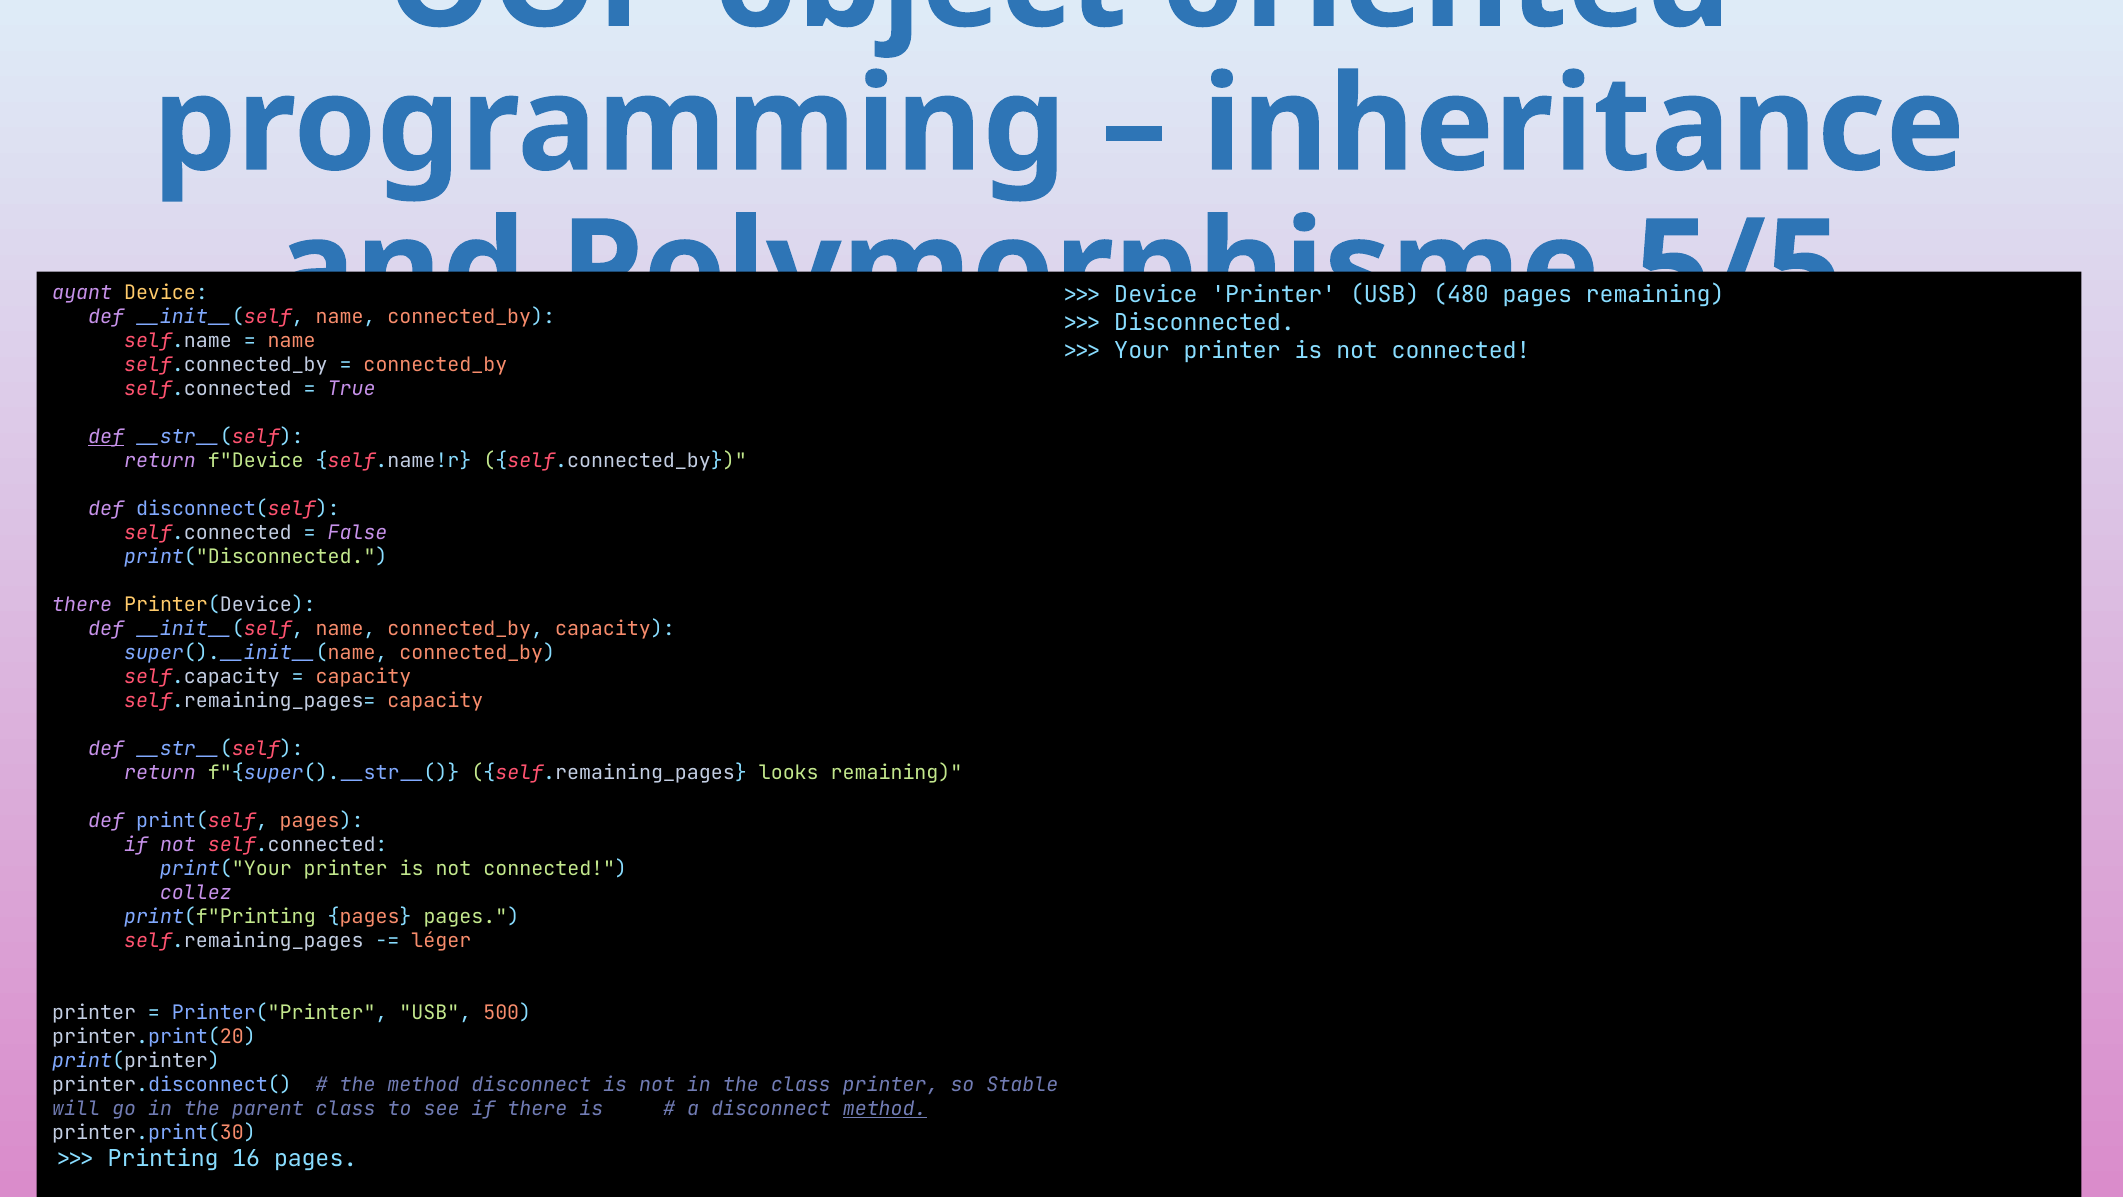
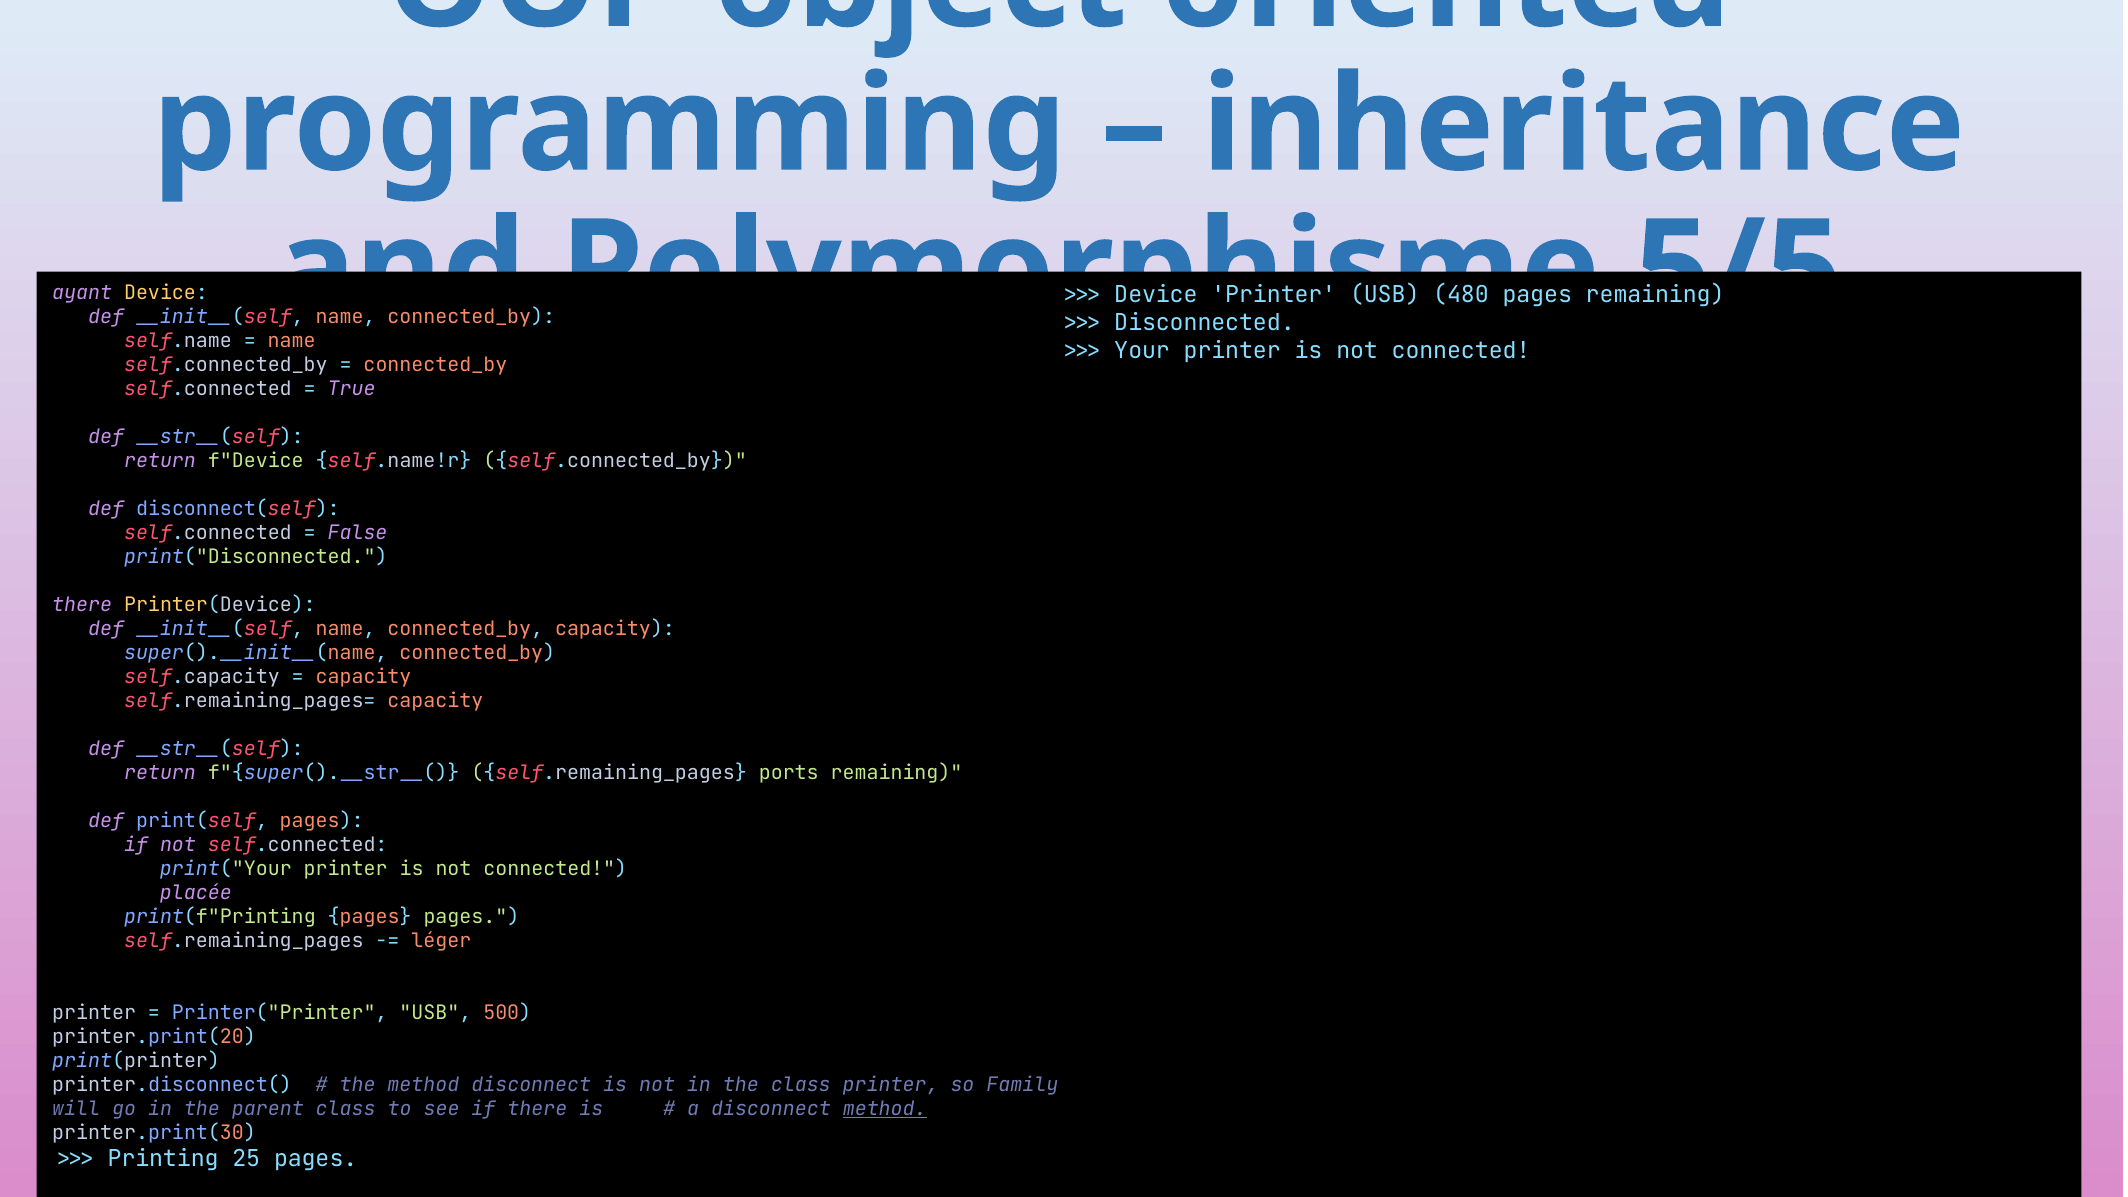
def underline: present -> none (106, 437)
looks: looks -> ports (789, 773)
collez: collez -> placée (196, 893)
Stable: Stable -> Family (1022, 1085)
16: 16 -> 25 (246, 1159)
